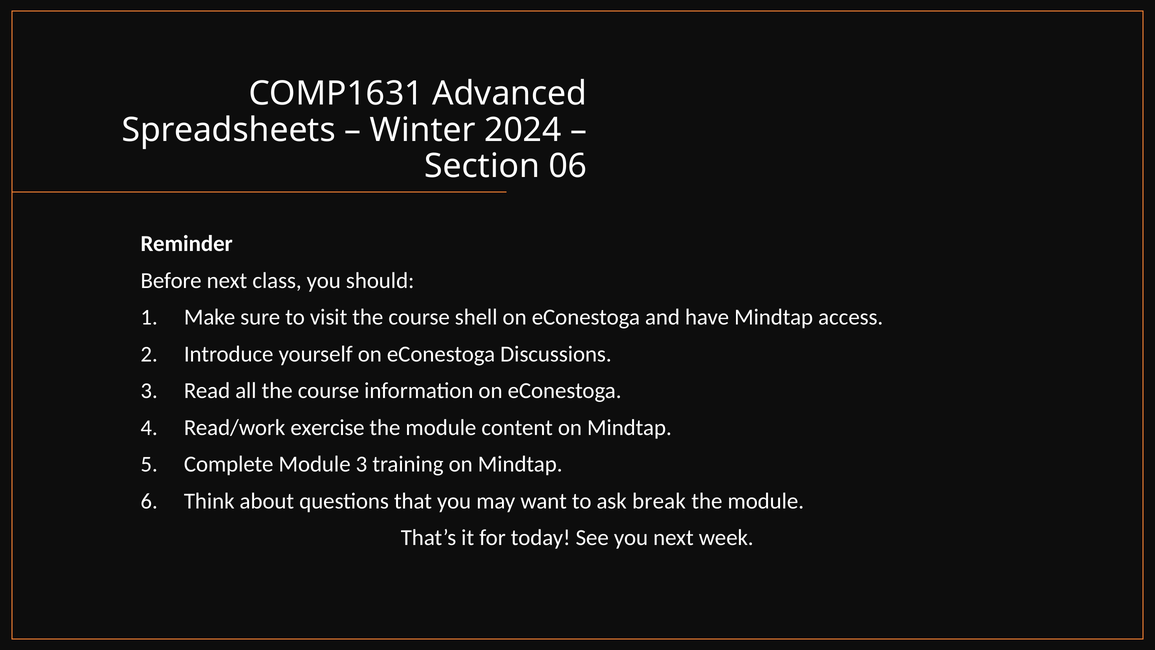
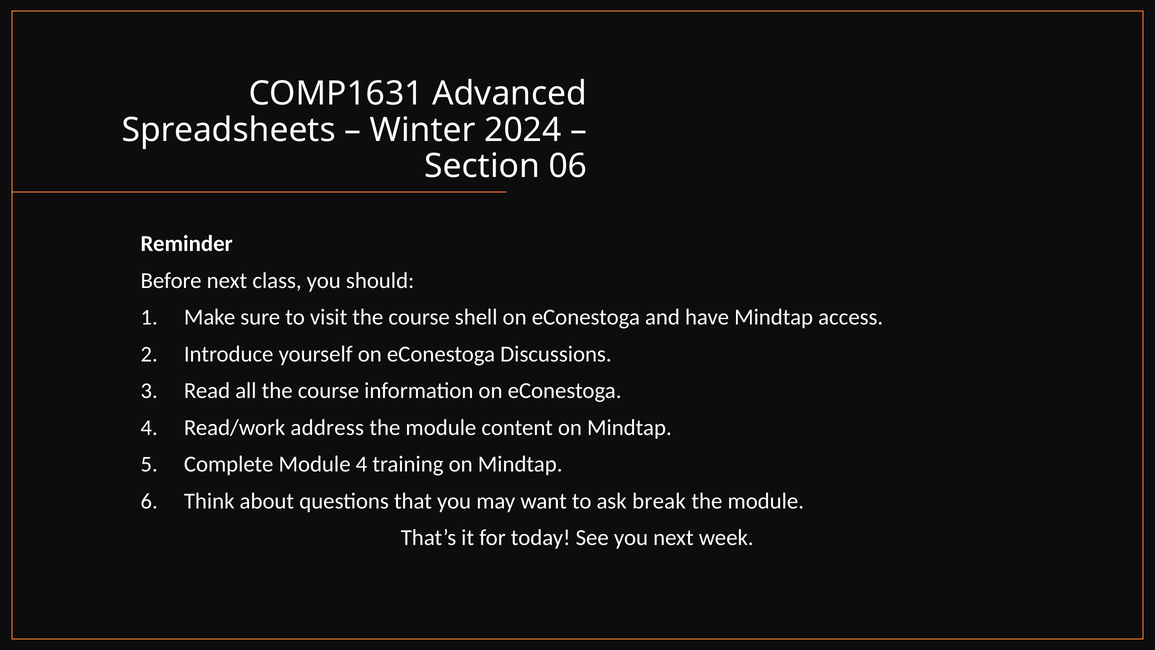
exercise: exercise -> address (327, 427)
Module 3: 3 -> 4 (362, 464)
